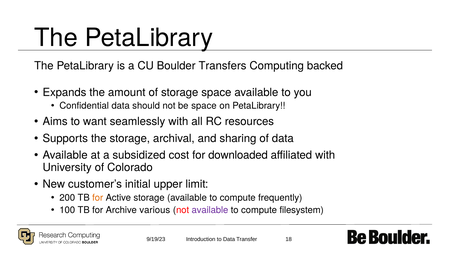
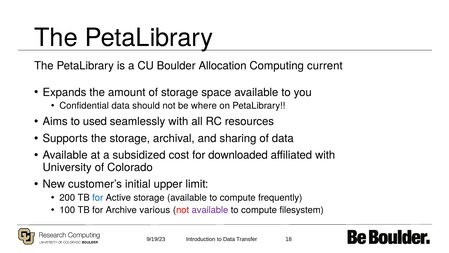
Transfers: Transfers -> Allocation (223, 66)
backed: backed -> current (325, 66)
be space: space -> where (204, 106)
want: want -> used (95, 121)
for colour: orange -> blue (98, 197)
